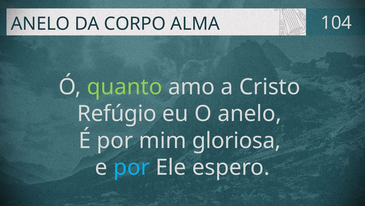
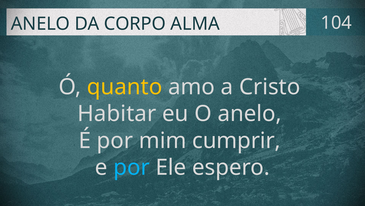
quanto colour: light green -> yellow (125, 87)
Refúgio: Refúgio -> Habitar (117, 113)
gloriosa: gloriosa -> cumprir (236, 140)
